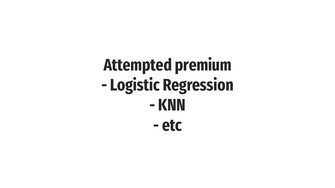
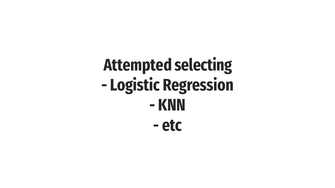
premium: premium -> selecting (203, 65)
